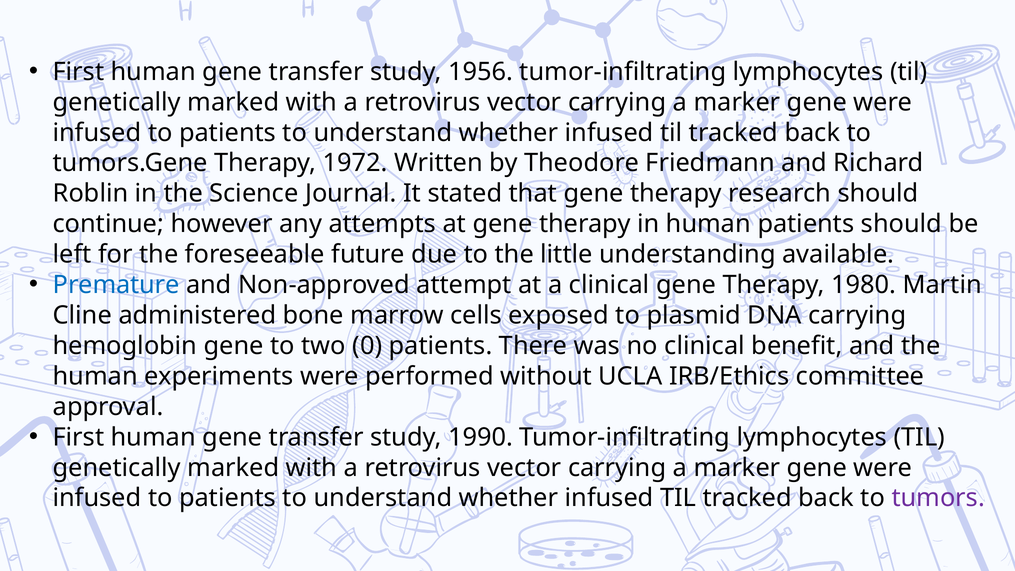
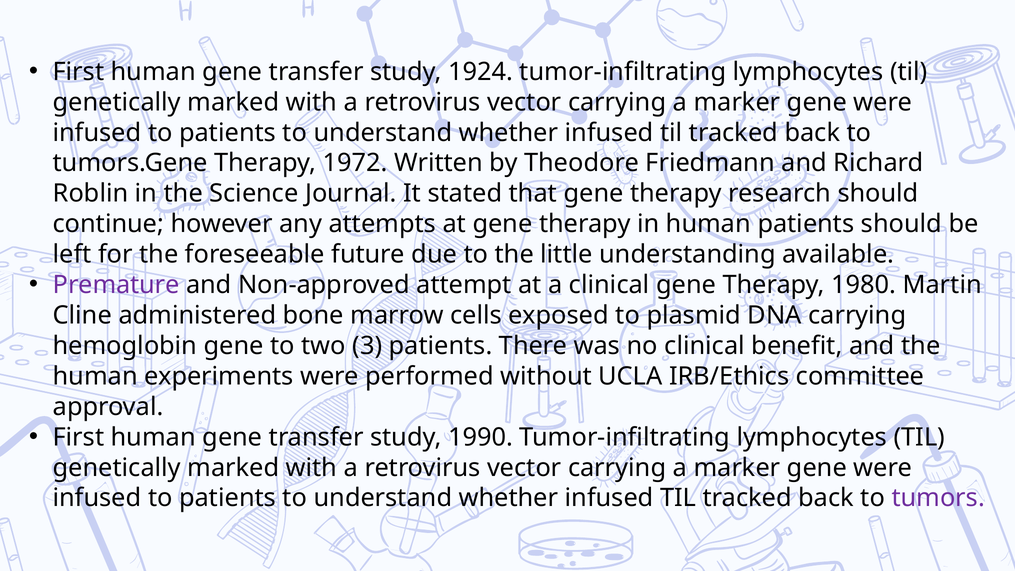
1956: 1956 -> 1924 (480, 72)
Premature colour: blue -> purple (116, 285)
0: 0 -> 3 (367, 346)
